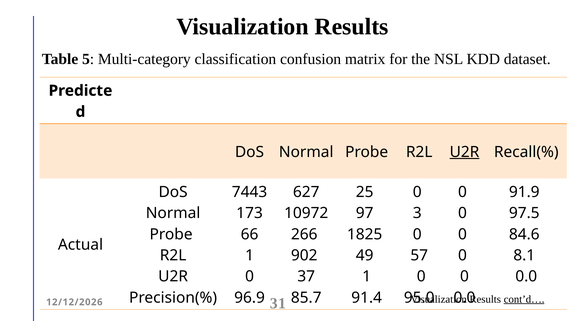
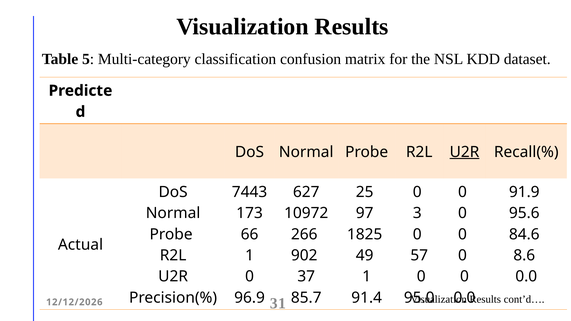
97.5: 97.5 -> 95.6 (524, 213)
8.1: 8.1 -> 8.6 (524, 256)
cont’d… underline: present -> none (524, 299)
